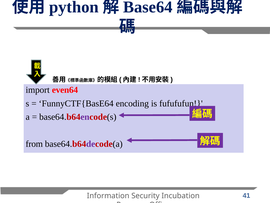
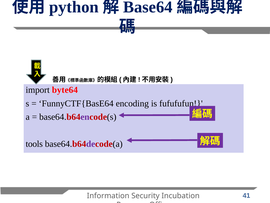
even64: even64 -> byte64 (65, 90)
from: from -> tools (34, 144)
